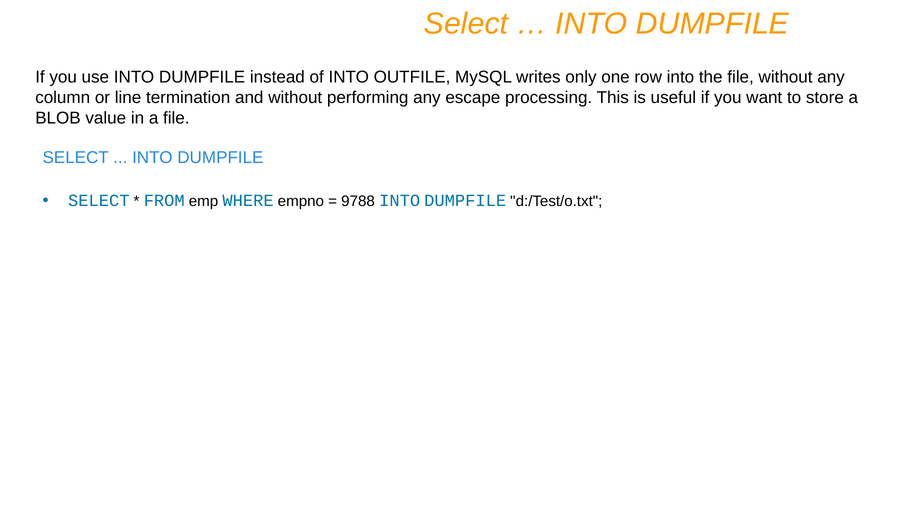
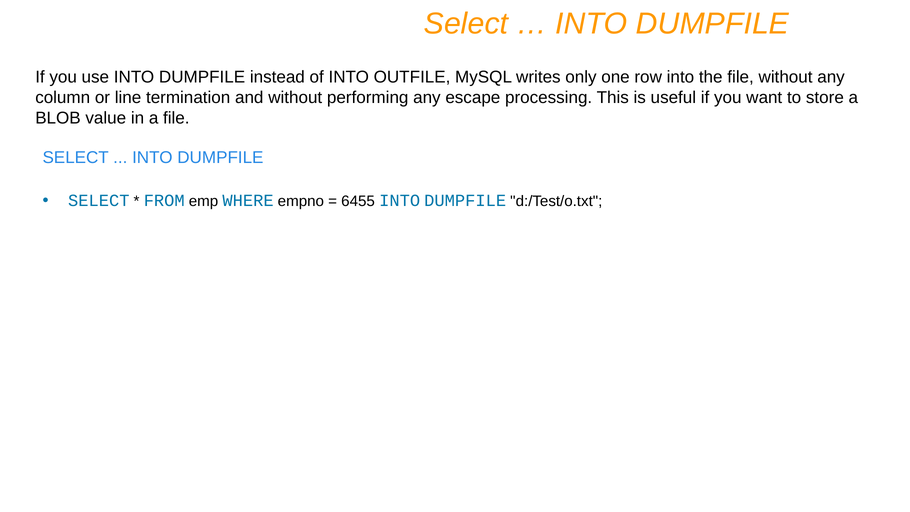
9788: 9788 -> 6455 (358, 201)
